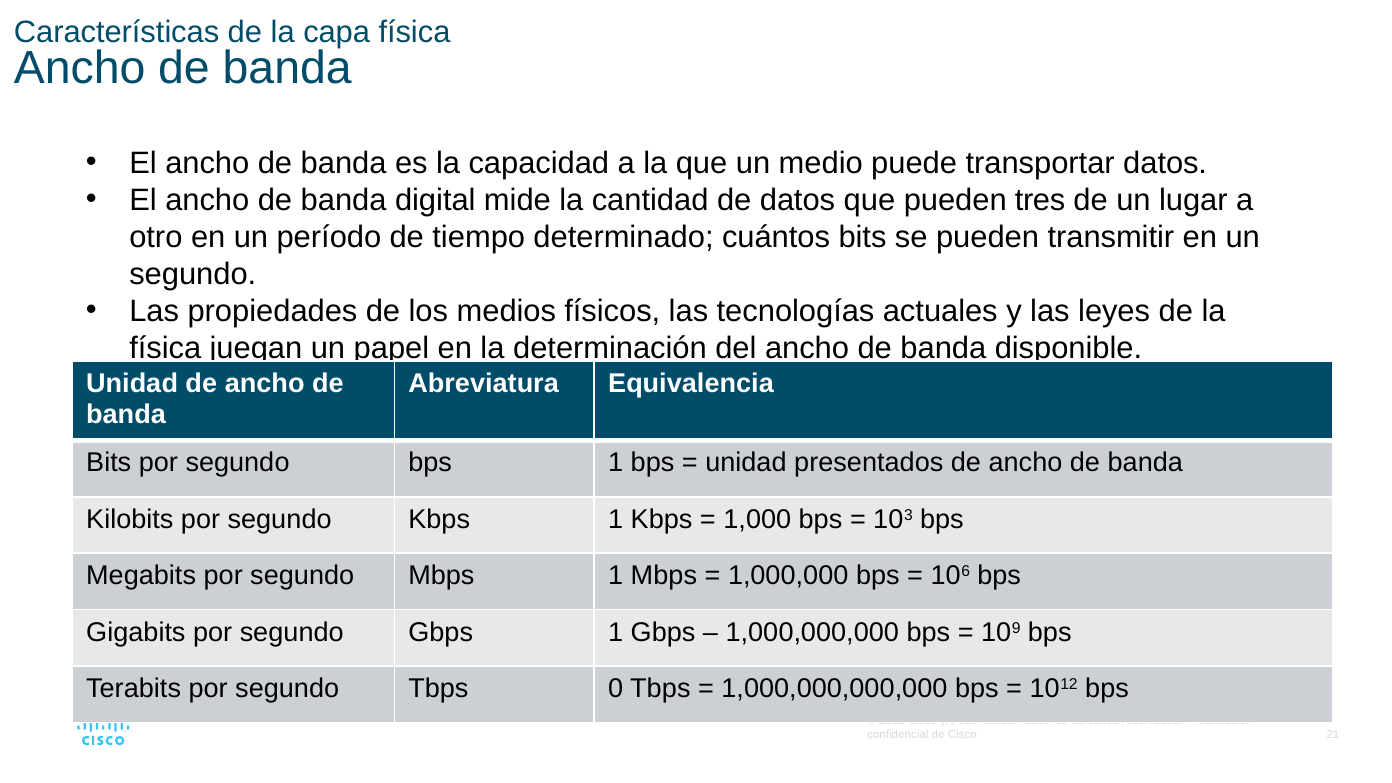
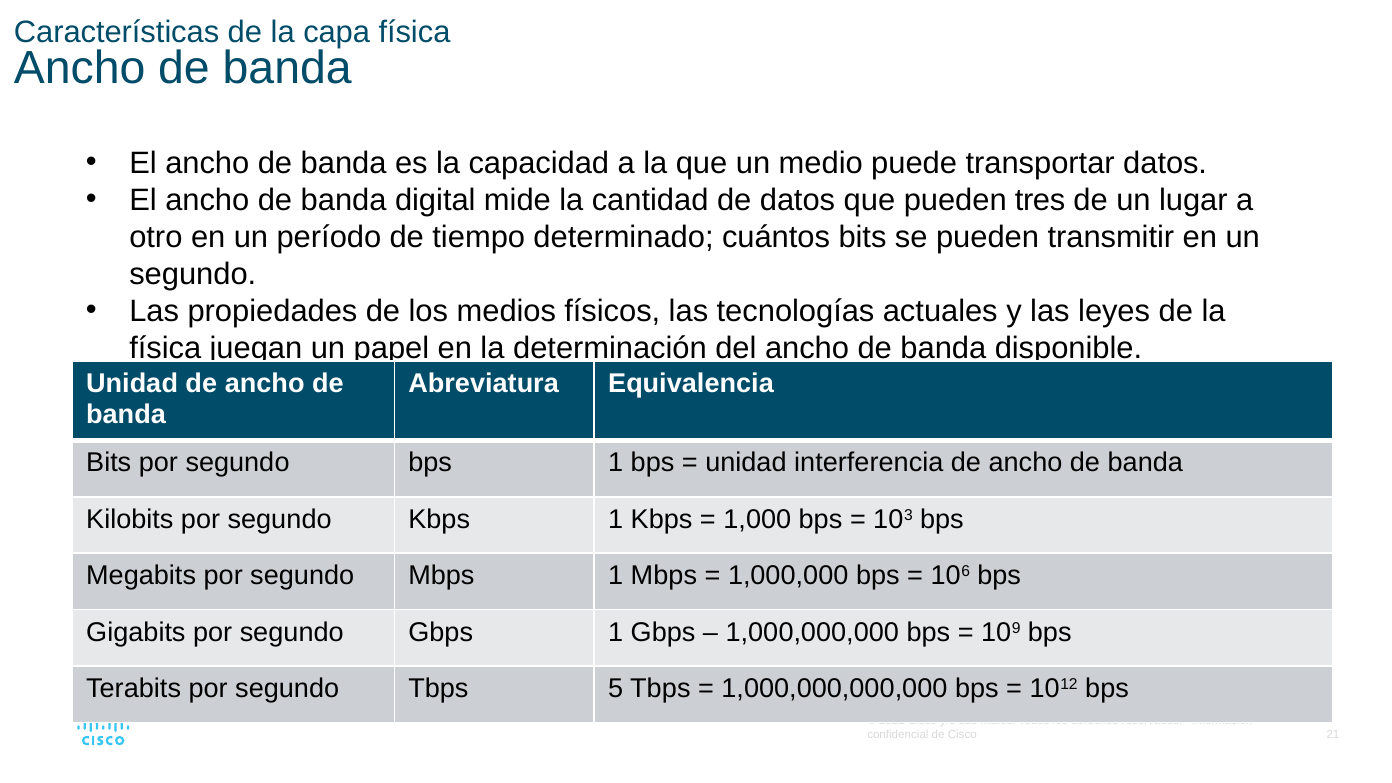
presentados: presentados -> interferencia (869, 463)
0: 0 -> 5 (616, 689)
